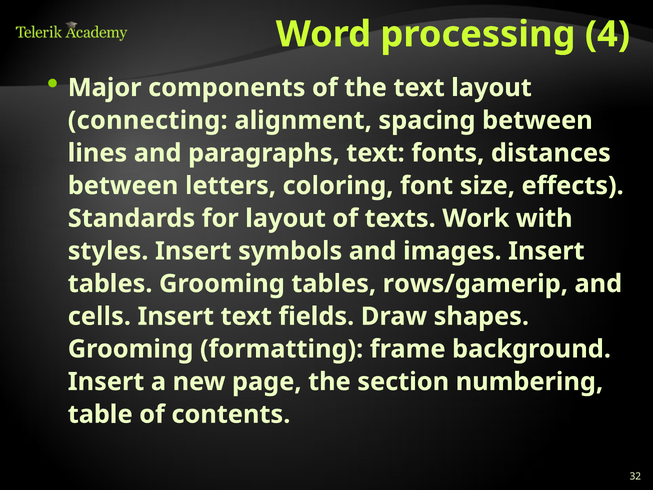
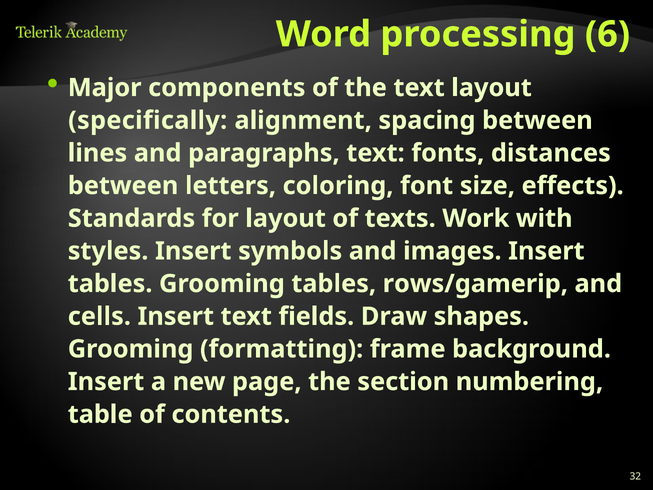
4: 4 -> 6 (607, 34)
connecting: connecting -> specifically (148, 120)
